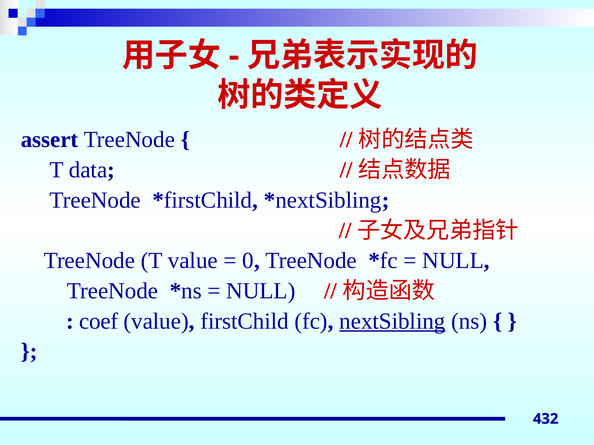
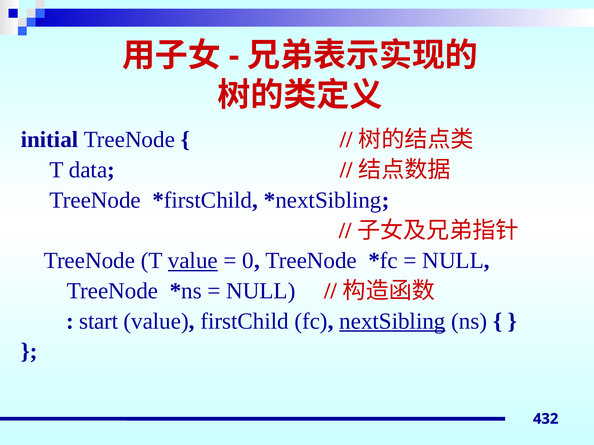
assert: assert -> initial (49, 140)
value underline: none -> present (193, 261)
coef: coef -> start (99, 321)
